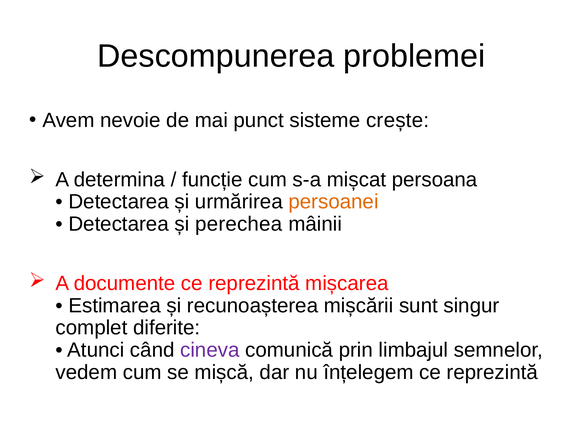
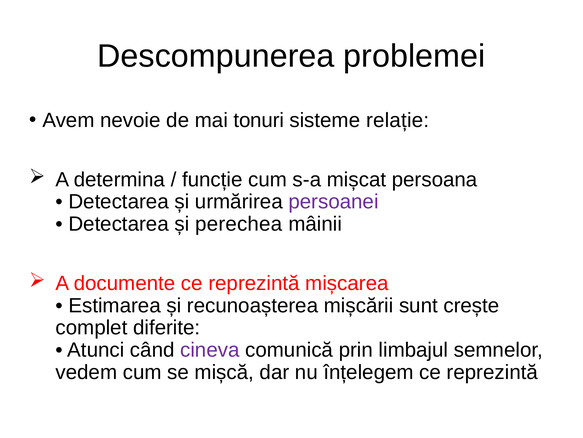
punct: punct -> tonuri (259, 120)
crește: crește -> relație (398, 120)
persoanei colour: orange -> purple (334, 201)
singur: singur -> crește (471, 305)
